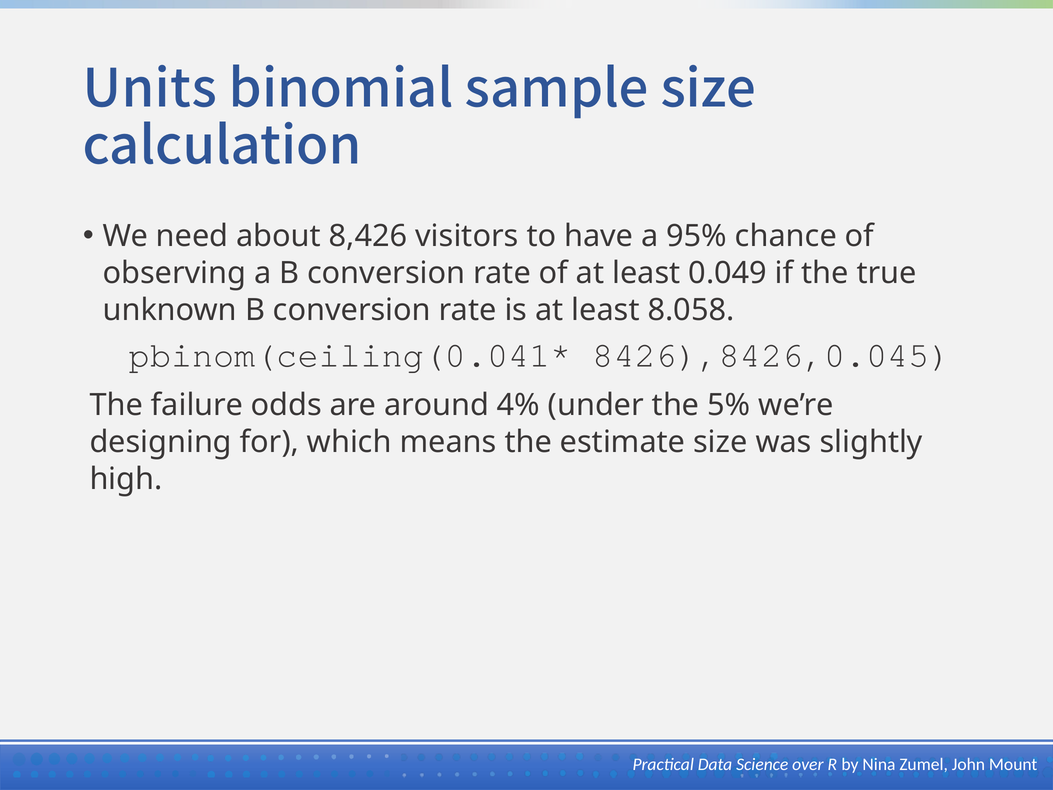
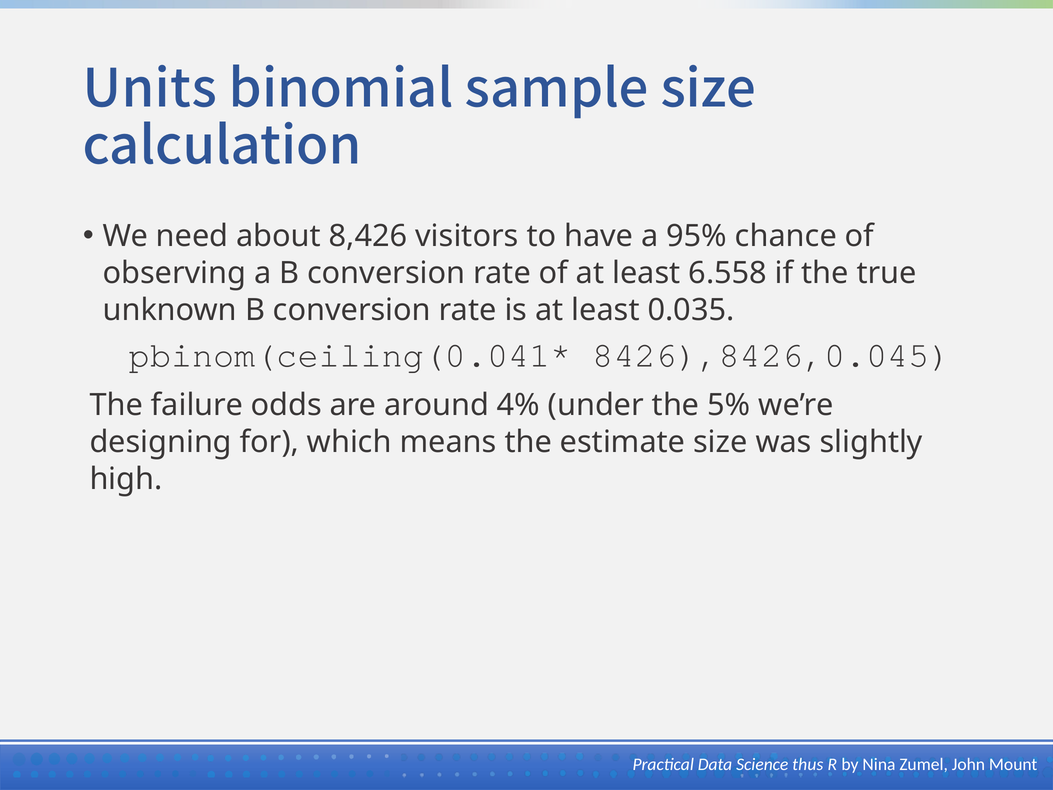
0.049: 0.049 -> 6.558 (728, 273)
8.058: 8.058 -> 0.035 (691, 310)
over: over -> thus (808, 764)
